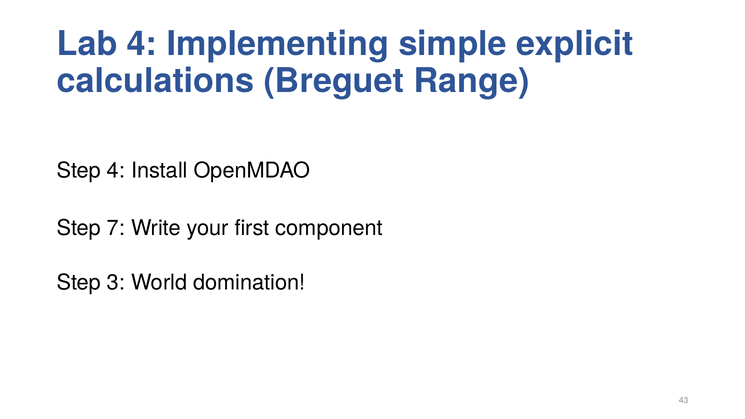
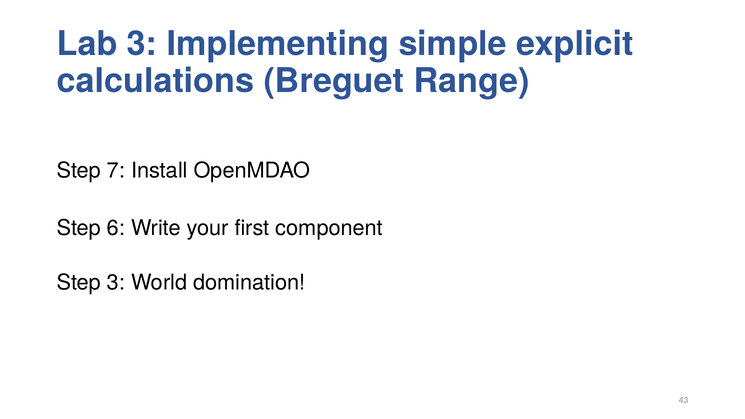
Lab 4: 4 -> 3 (142, 44)
Step 4: 4 -> 7 (116, 171)
7: 7 -> 6 (116, 228)
